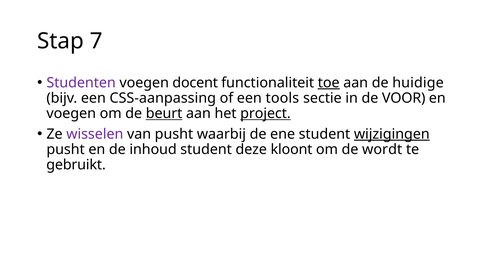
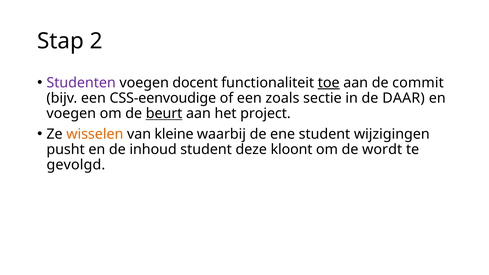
7: 7 -> 2 (96, 41)
huidige: huidige -> commit (418, 83)
CSS-aanpassing: CSS-aanpassing -> CSS-eenvoudige (163, 98)
tools: tools -> zoals (282, 98)
VOOR: VOOR -> DAAR (404, 98)
project underline: present -> none (265, 113)
wisselen colour: purple -> orange (95, 134)
van pusht: pusht -> kleine (174, 134)
wijzigingen underline: present -> none (392, 134)
gebruikt: gebruikt -> gevolgd (76, 165)
